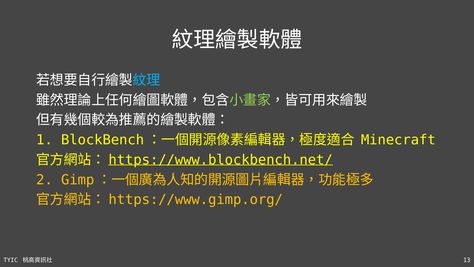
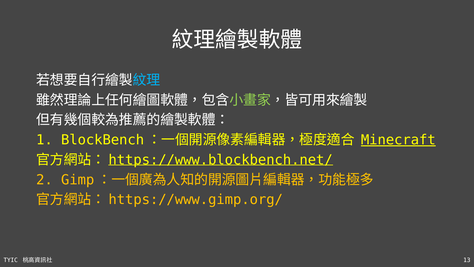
Minecraft underline: none -> present (398, 140)
